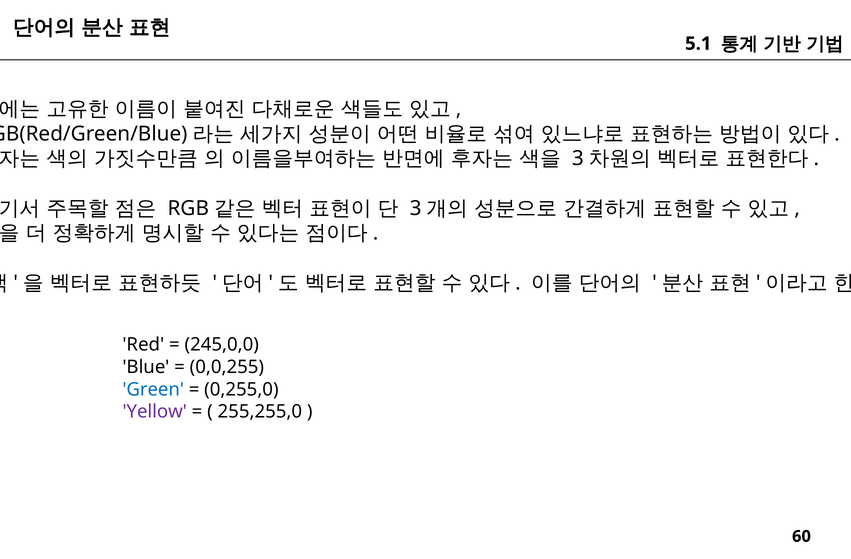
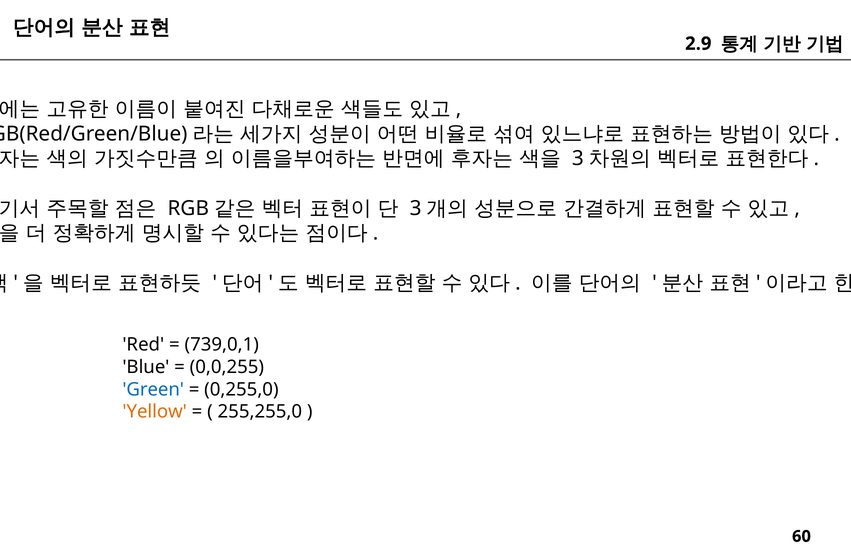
5.1: 5.1 -> 2.9 (698, 44)
245,0,0: 245,0,0 -> 739,0,1 (222, 345)
Yellow colour: purple -> orange (155, 412)
